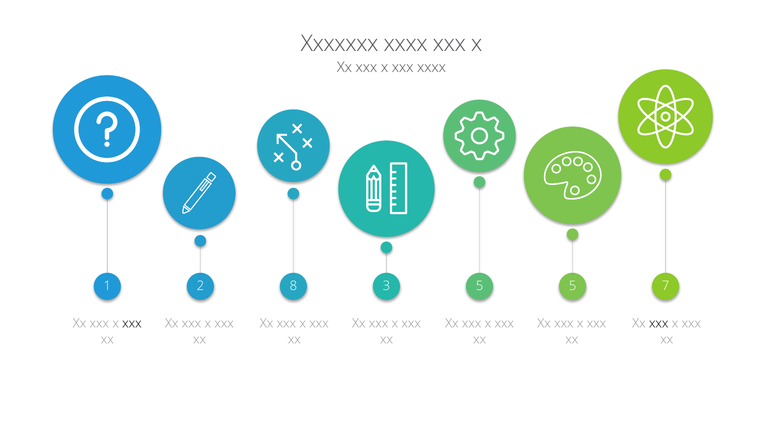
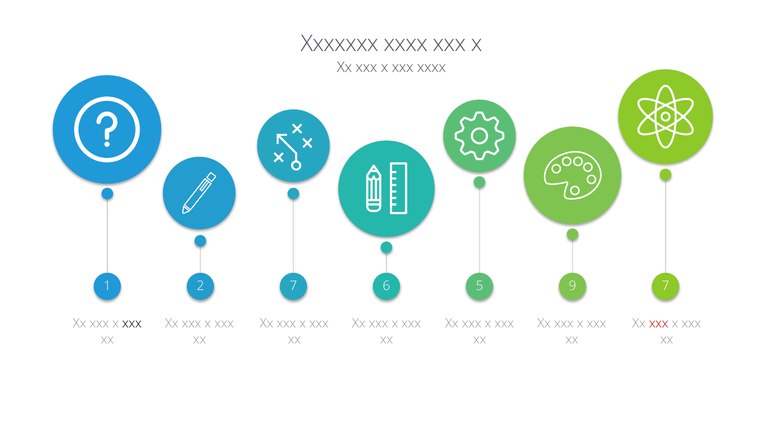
2 8: 8 -> 7 (293, 286)
3: 3 -> 6 (386, 286)
5 5: 5 -> 9 (573, 286)
xxx colour: black -> red (659, 323)
